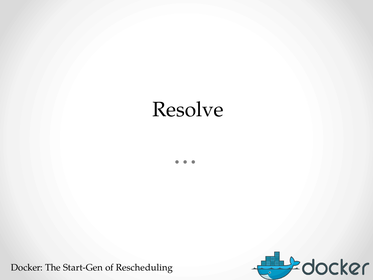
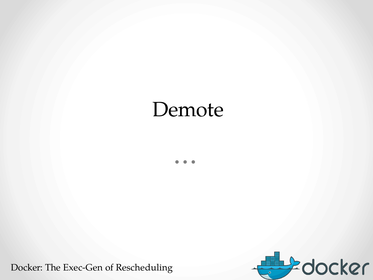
Resolve: Resolve -> Demote (188, 109)
Start-Gen: Start-Gen -> Exec-Gen (83, 267)
